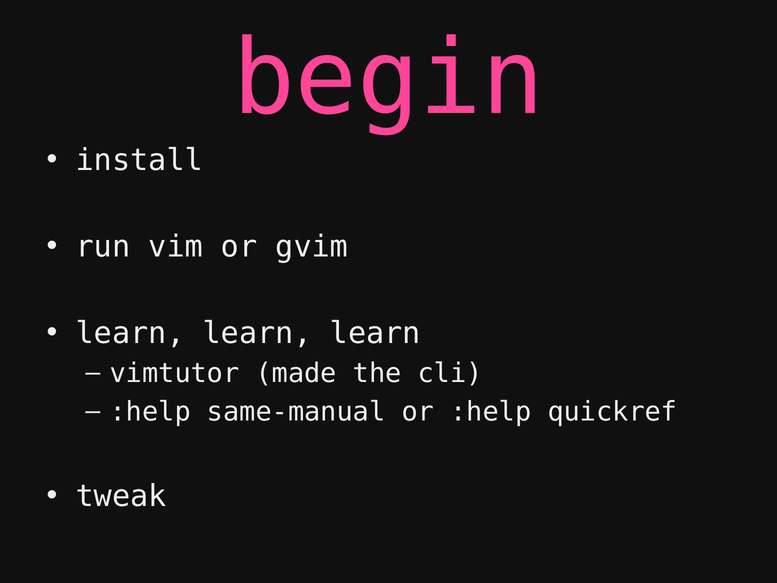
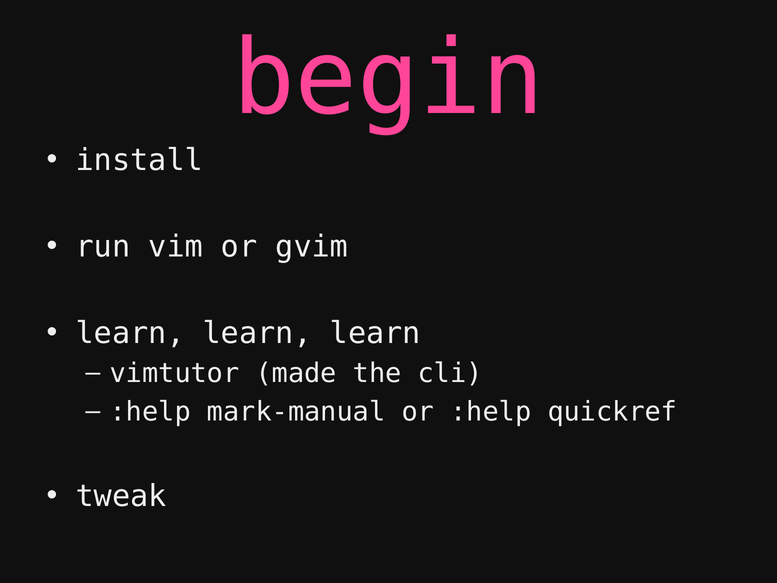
same-manual: same-manual -> mark-manual (296, 411)
